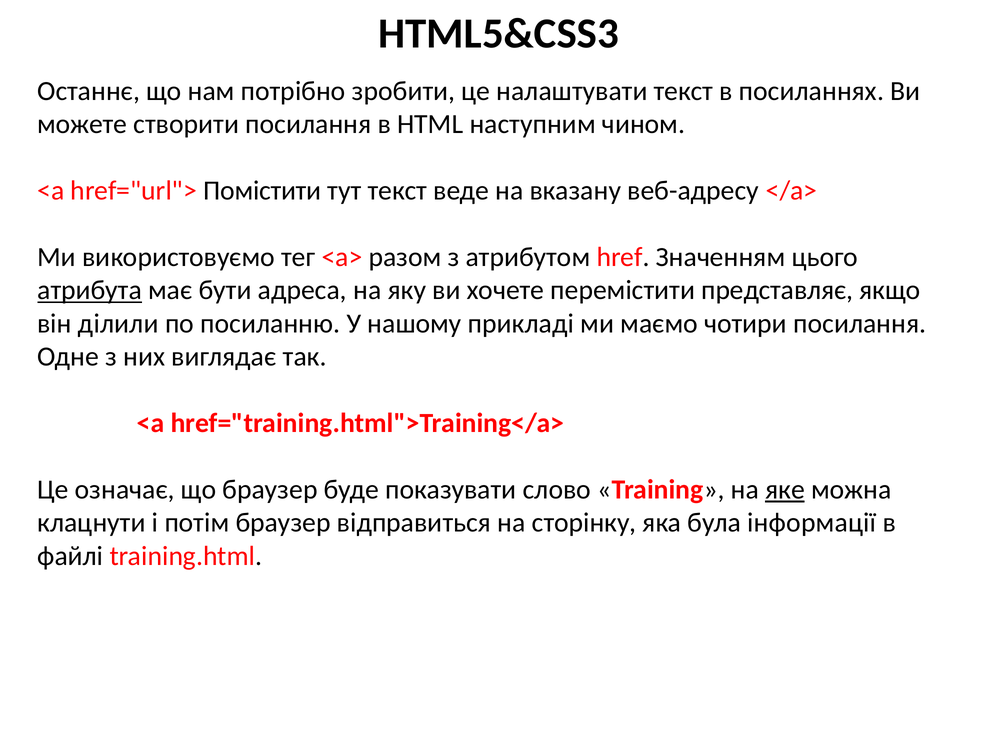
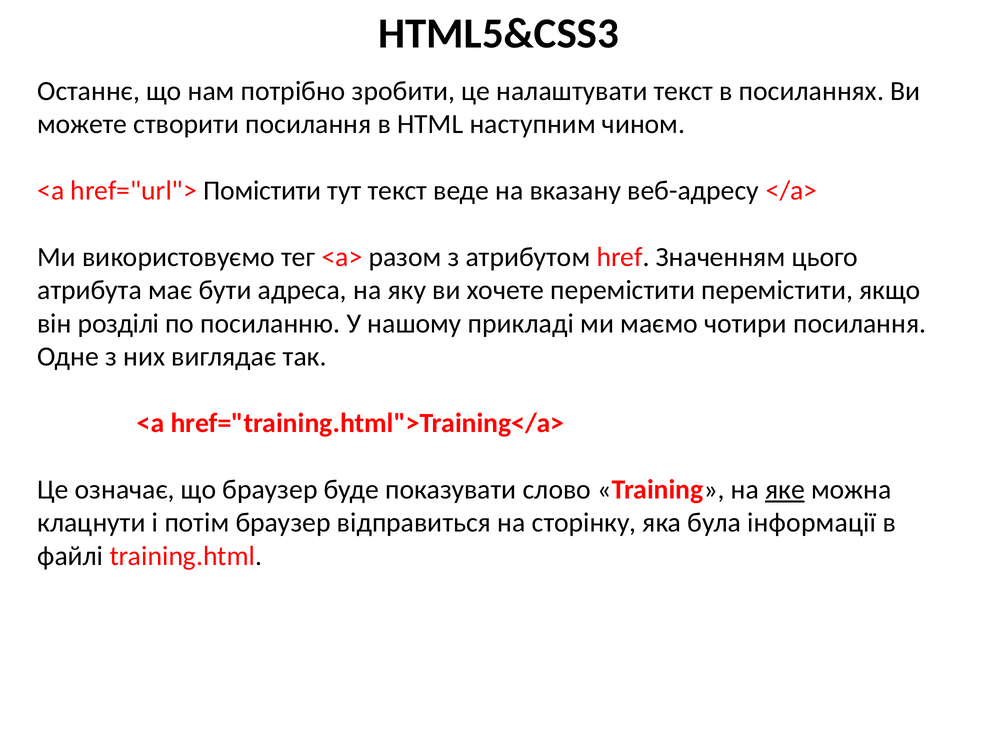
атрибута underline: present -> none (90, 291)
перемістити представляє: представляє -> перемістити (777, 291)
ділили: ділили -> розділі (118, 324)
